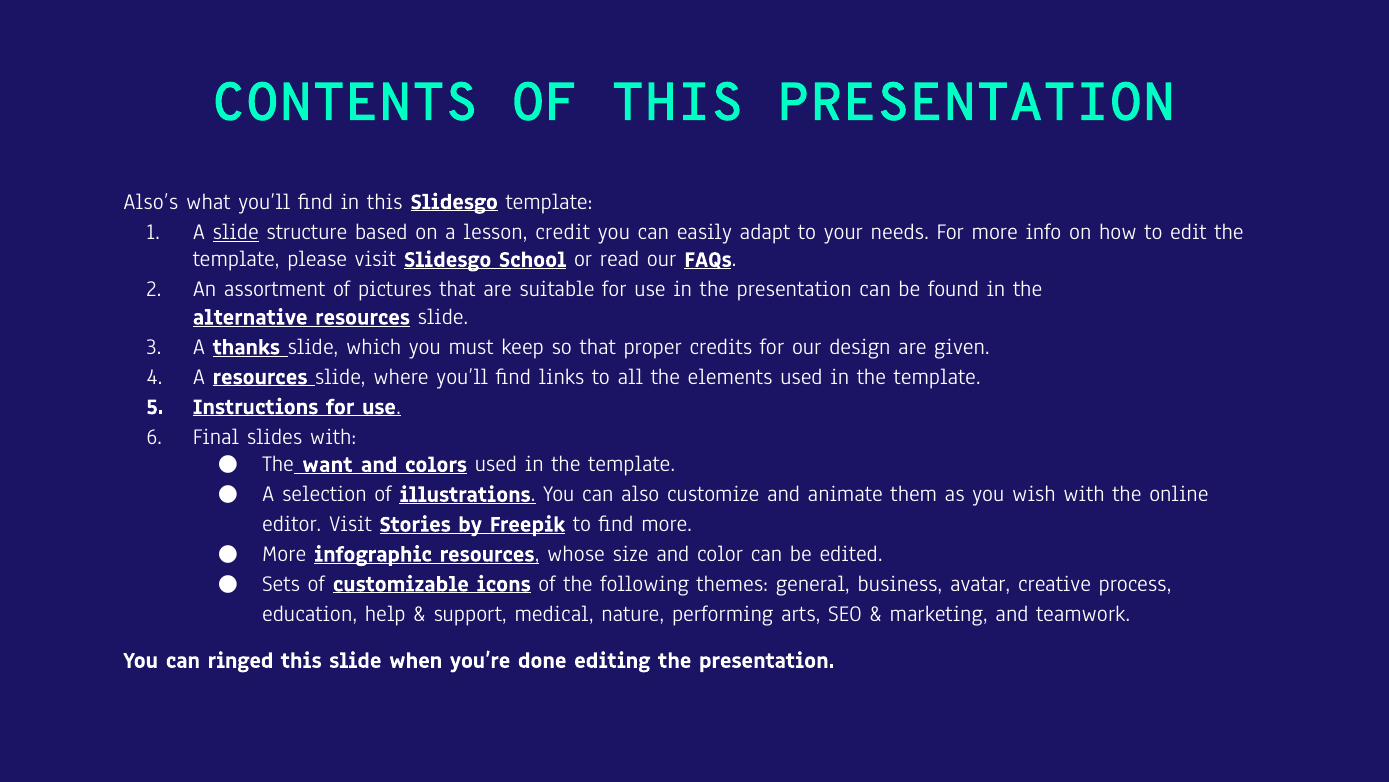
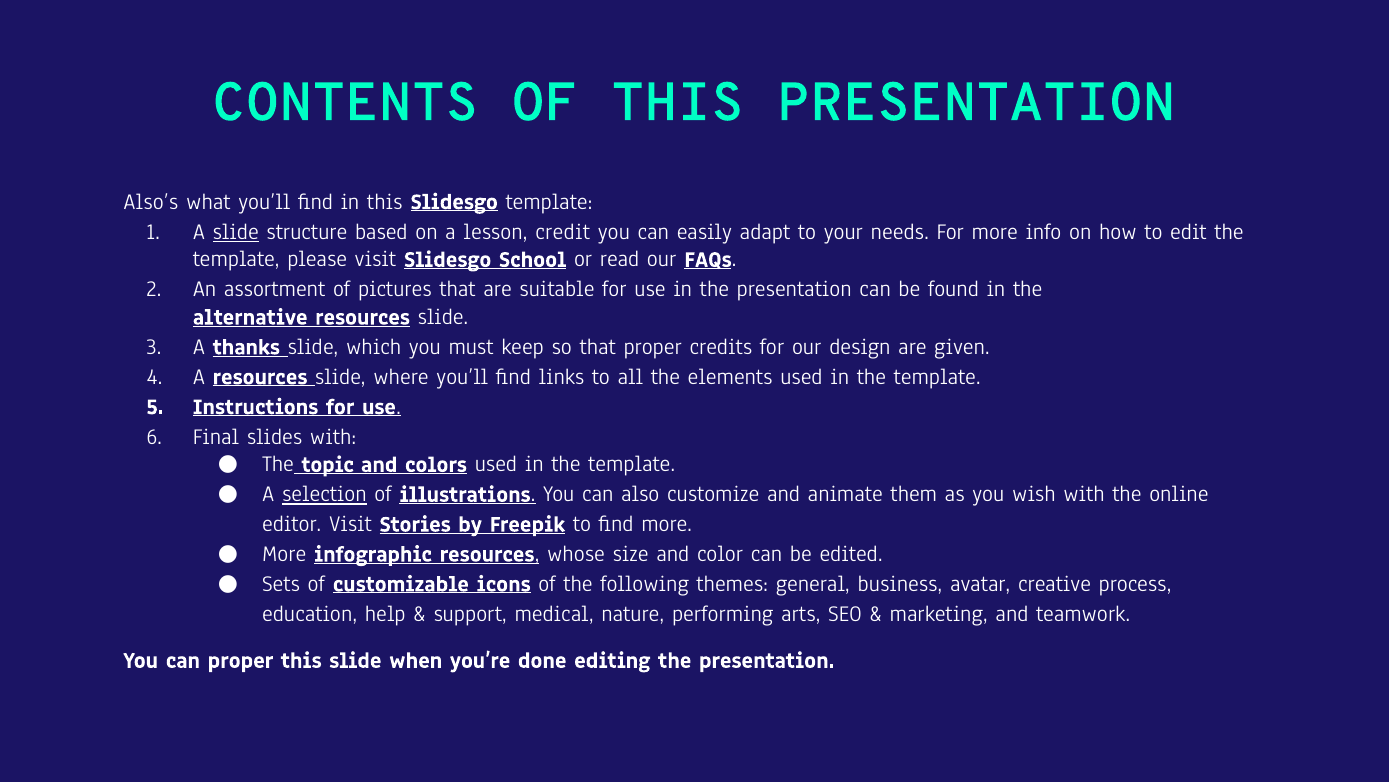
want: want -> topic (328, 464)
selection underline: none -> present (324, 494)
can ringed: ringed -> proper (240, 660)
